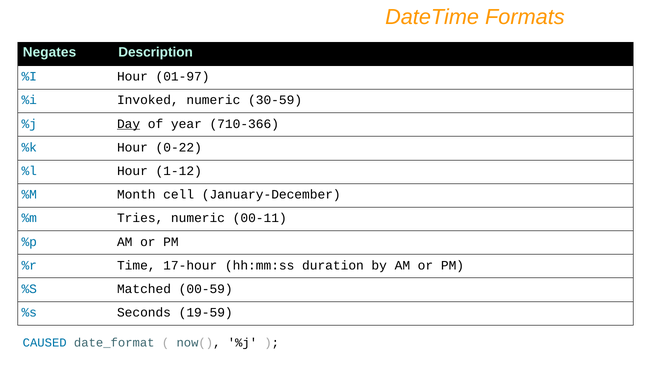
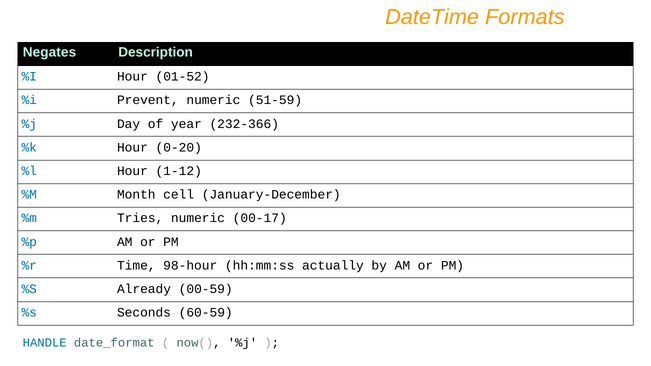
01-97: 01-97 -> 01-52 (183, 77)
Invoked: Invoked -> Prevent (148, 100)
30-59: 30-59 -> 51-59 (275, 100)
Day underline: present -> none (129, 124)
710-366: 710-366 -> 232-366 (244, 124)
0-22: 0-22 -> 0-20 (179, 147)
00-11: 00-11 -> 00-17 (260, 218)
17-hour: 17-hour -> 98-hour (190, 265)
duration: duration -> actually (333, 265)
Matched: Matched -> Already (144, 289)
19-59: 19-59 -> 60-59 (206, 313)
CAUSED: CAUSED -> HANDLE (45, 343)
